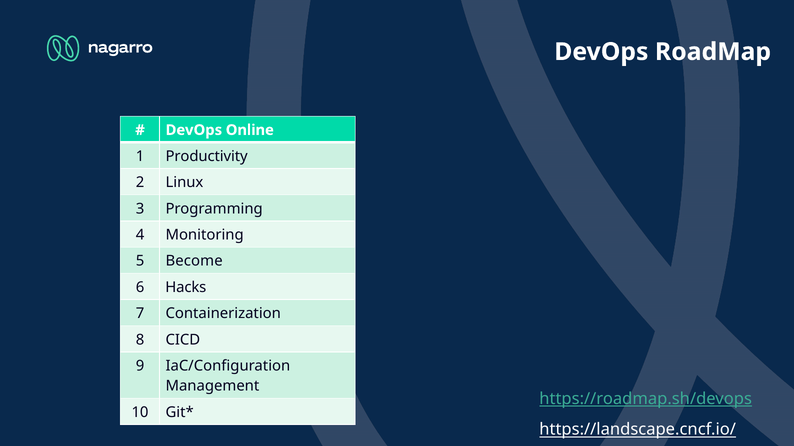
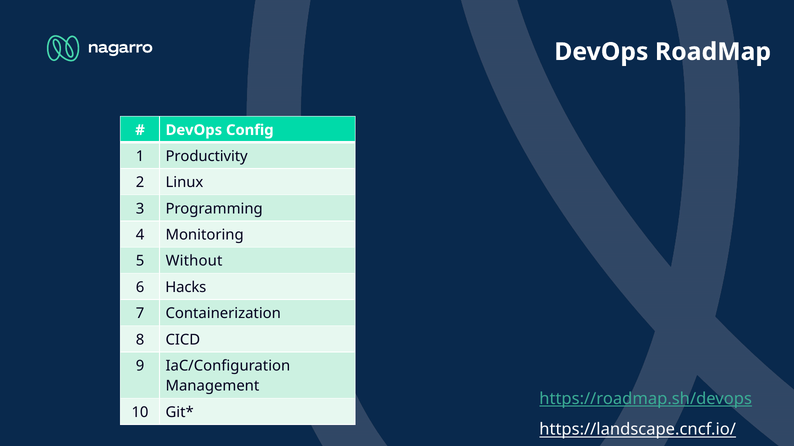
Online: Online -> Config (250, 130)
Become: Become -> Without (194, 261)
